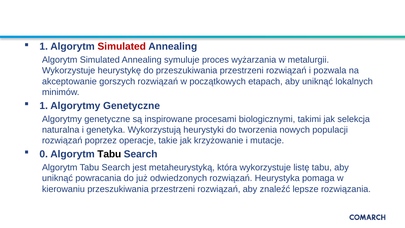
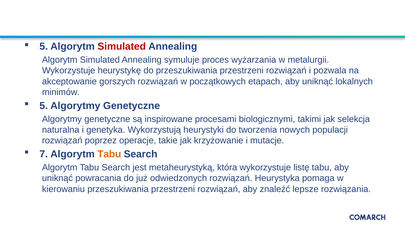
1: 1 -> 5 (44, 47)
1: 1 -> 5 (44, 106)
0: 0 -> 7 (44, 154)
Tabu colour: black -> orange (109, 154)
